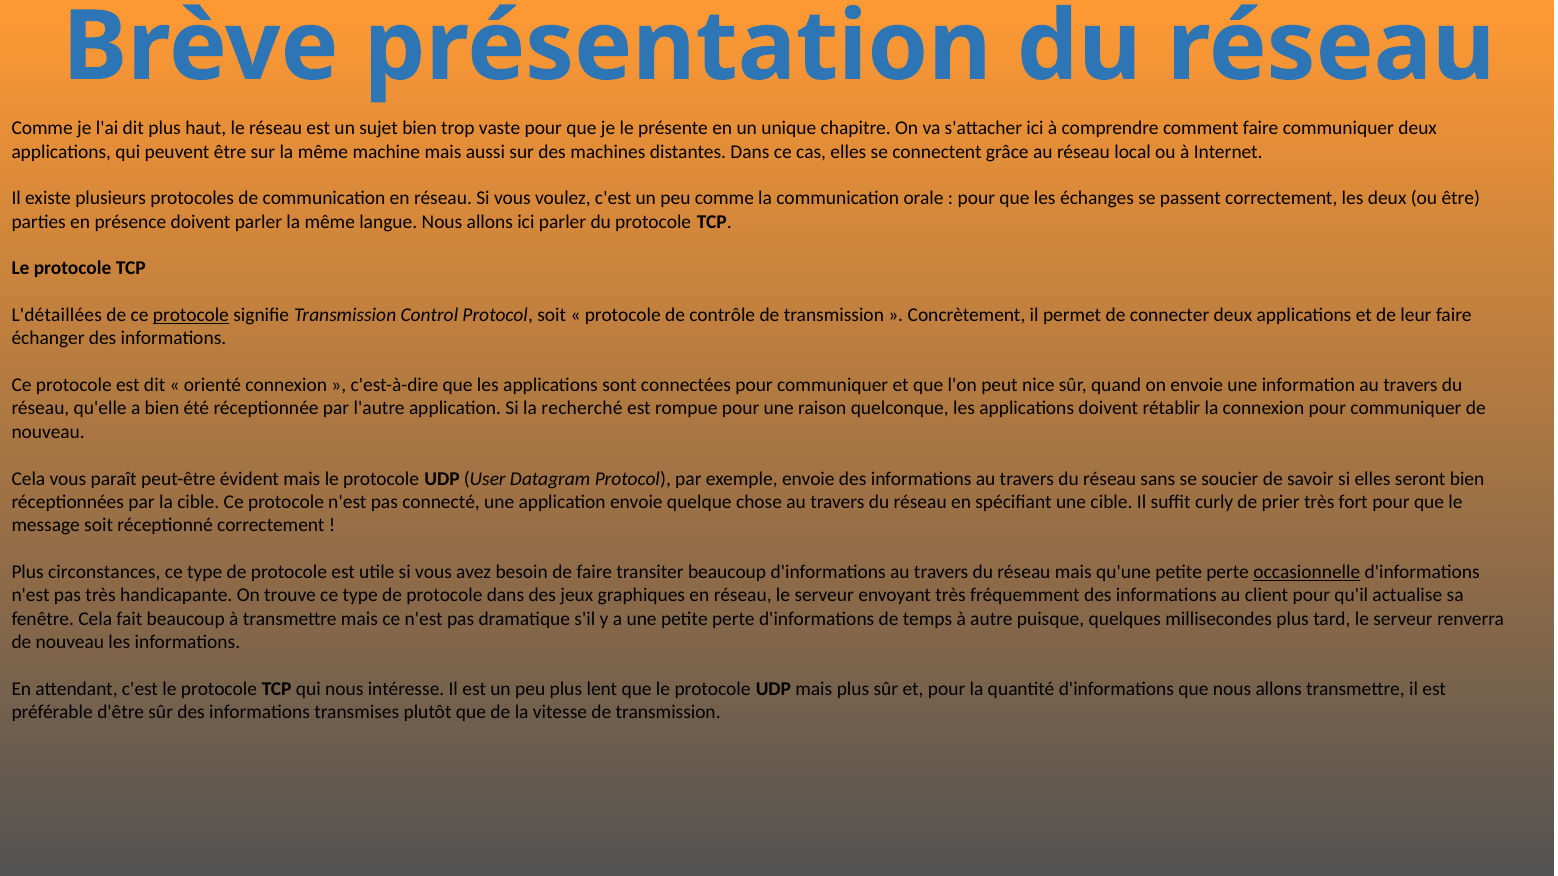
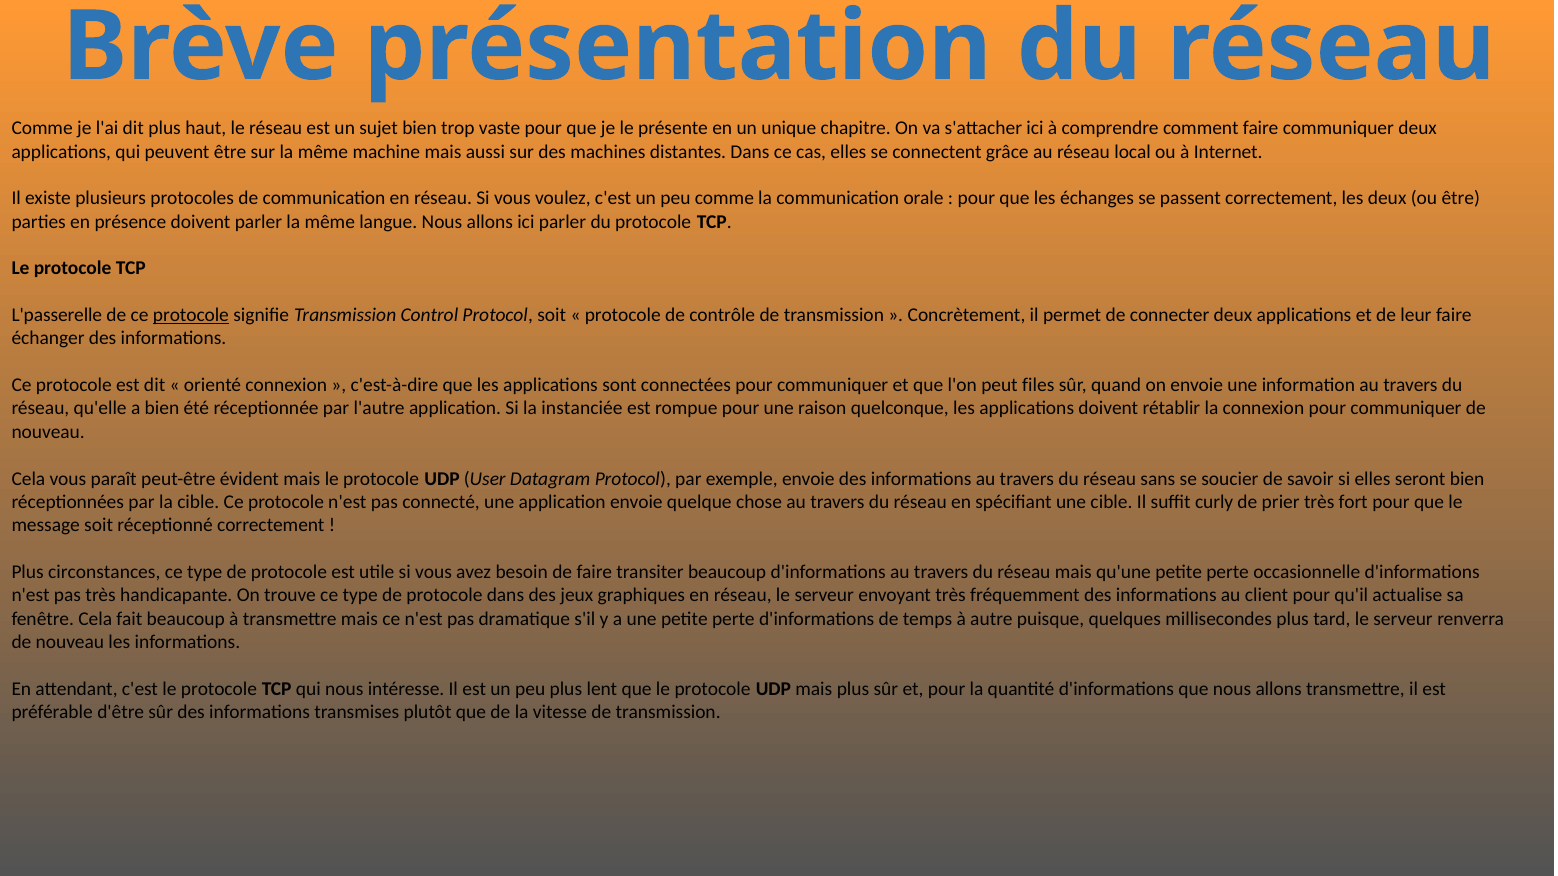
L'détaillées: L'détaillées -> L'passerelle (57, 315)
nice: nice -> files (1038, 385)
recherché: recherché -> instanciée (582, 409)
occasionnelle underline: present -> none (1307, 572)
